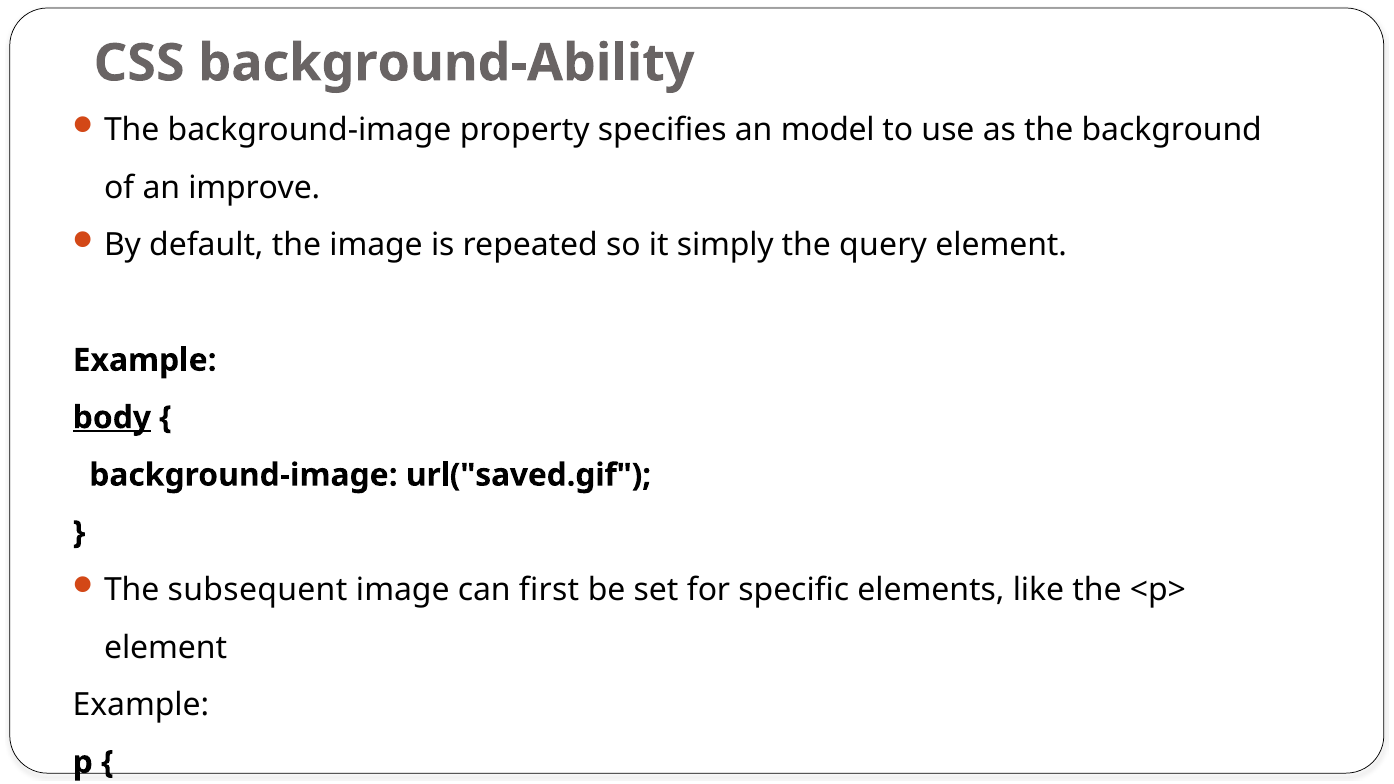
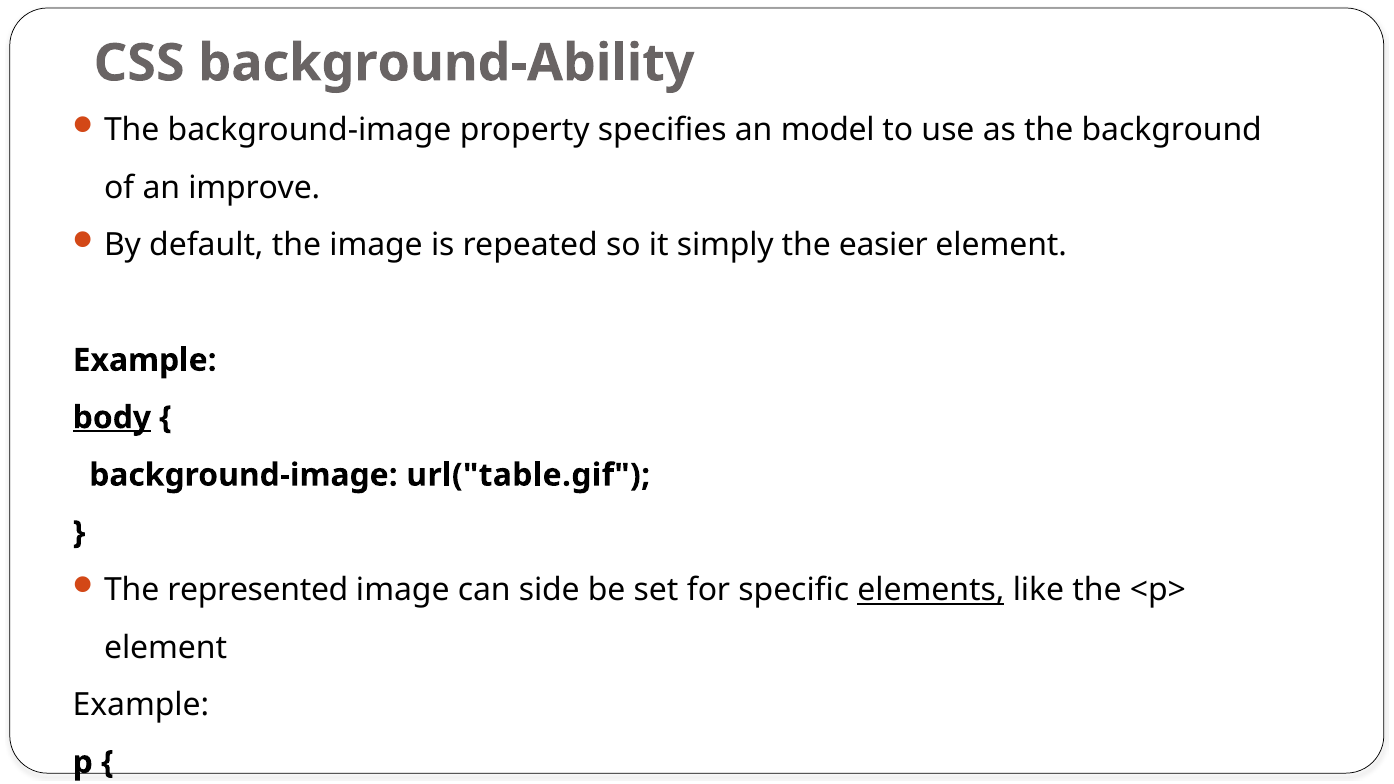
query: query -> easier (883, 245)
url("saved.gif: url("saved.gif -> url("table.gif (528, 475)
subsequent: subsequent -> represented (258, 590)
first: first -> side (549, 590)
elements underline: none -> present (931, 590)
